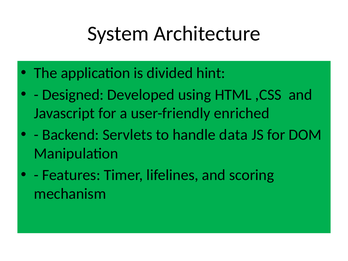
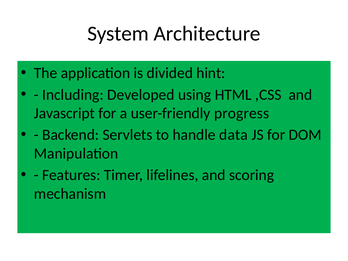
Designed: Designed -> Including (73, 95)
enriched: enriched -> progress (242, 113)
